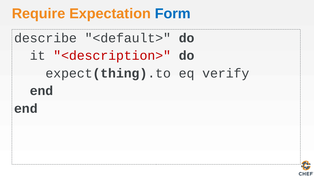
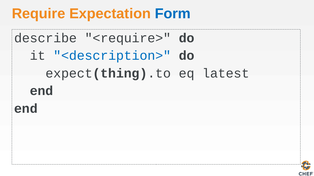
<default>: <default> -> <require> (128, 38)
<description> colour: red -> blue (112, 56)
verify: verify -> latest (226, 74)
